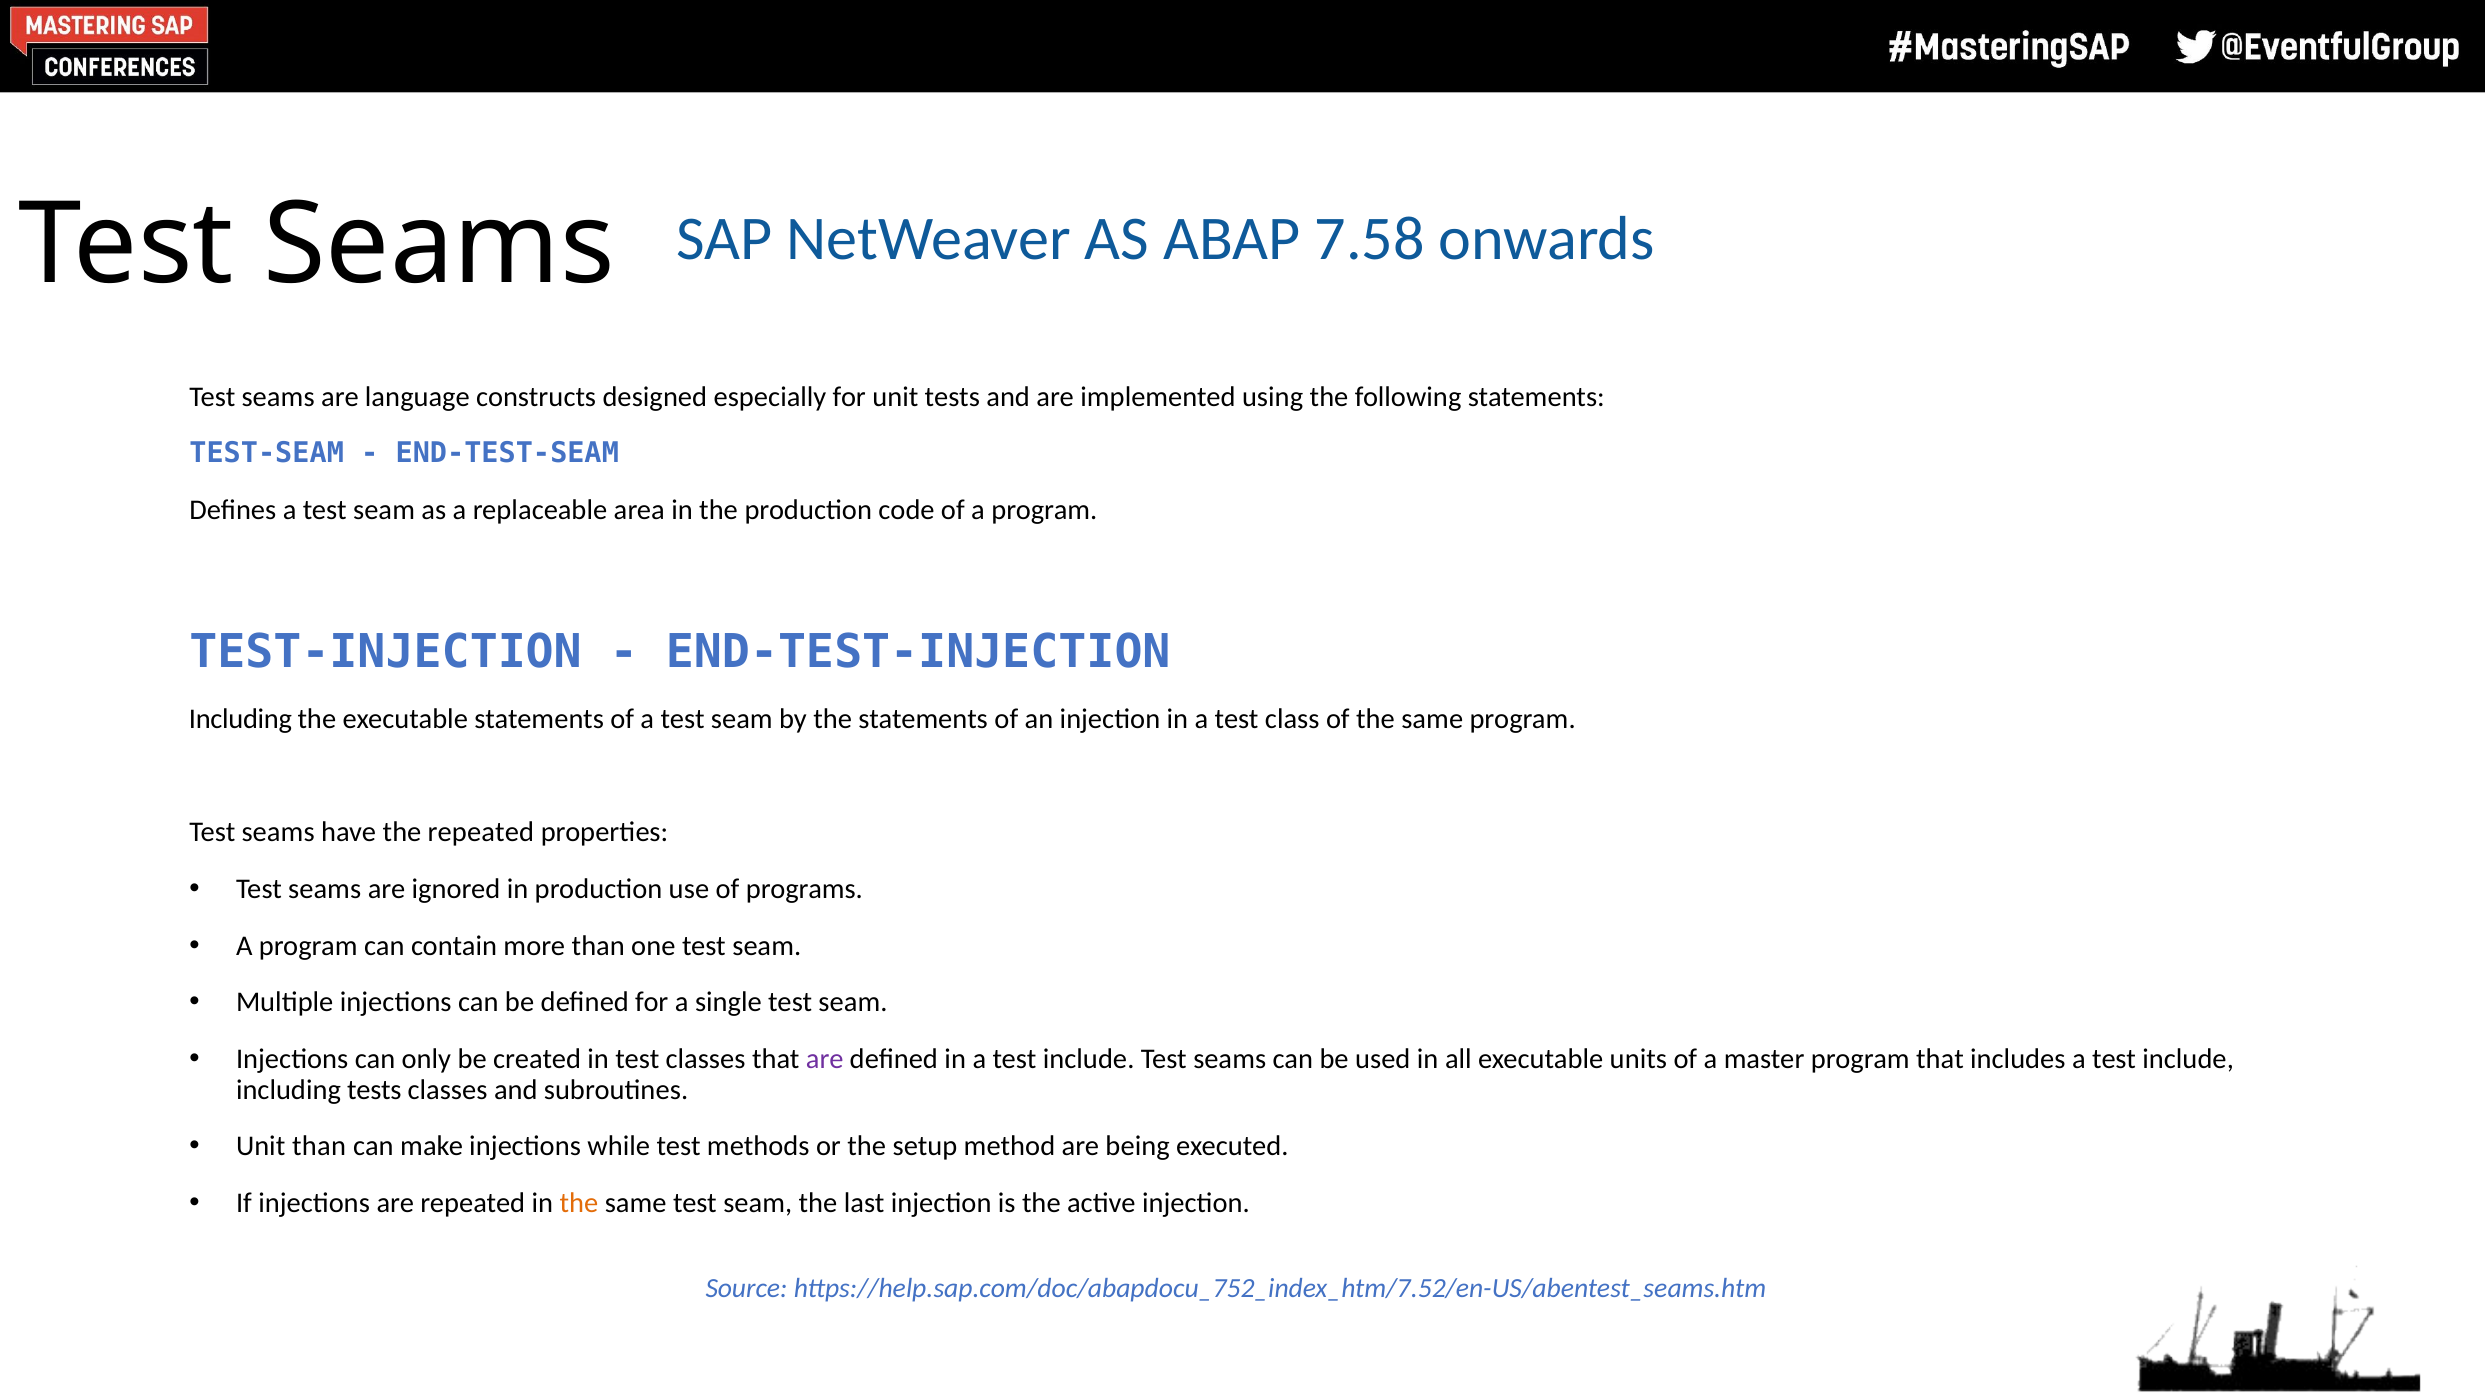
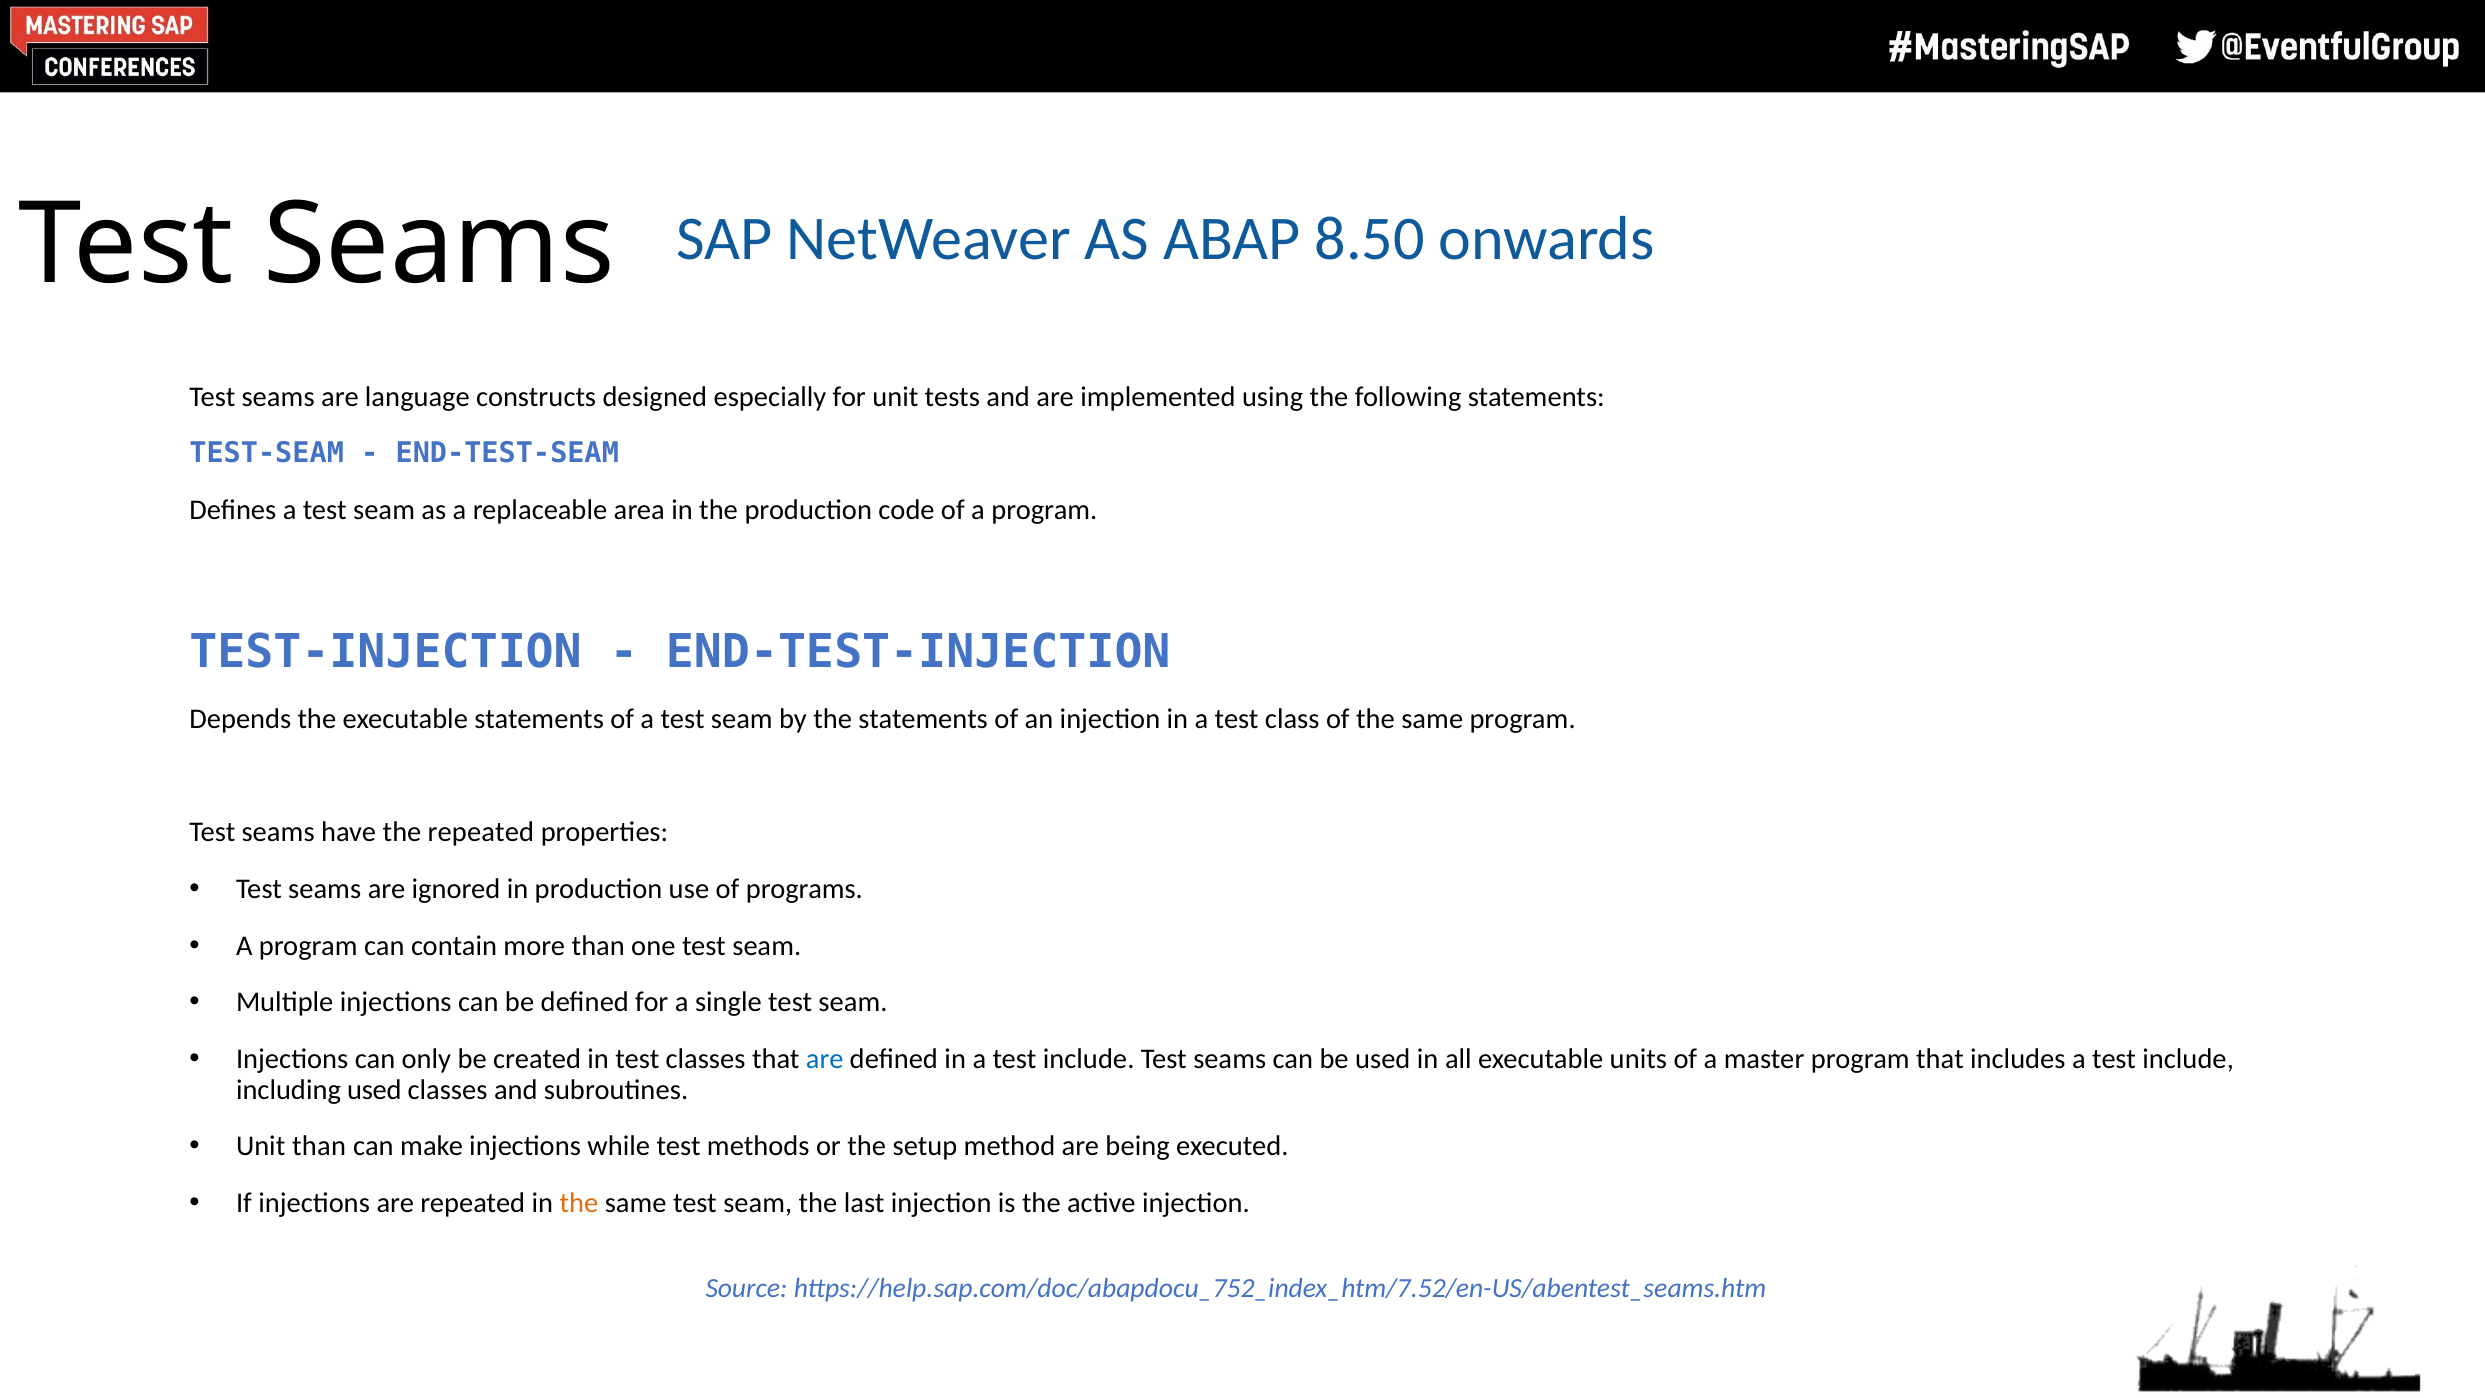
7.58: 7.58 -> 8.50 (1370, 239)
Including: Including -> Depends (240, 719)
are colour: purple -> blue (825, 1059)
including tests: tests -> used (374, 1090)
